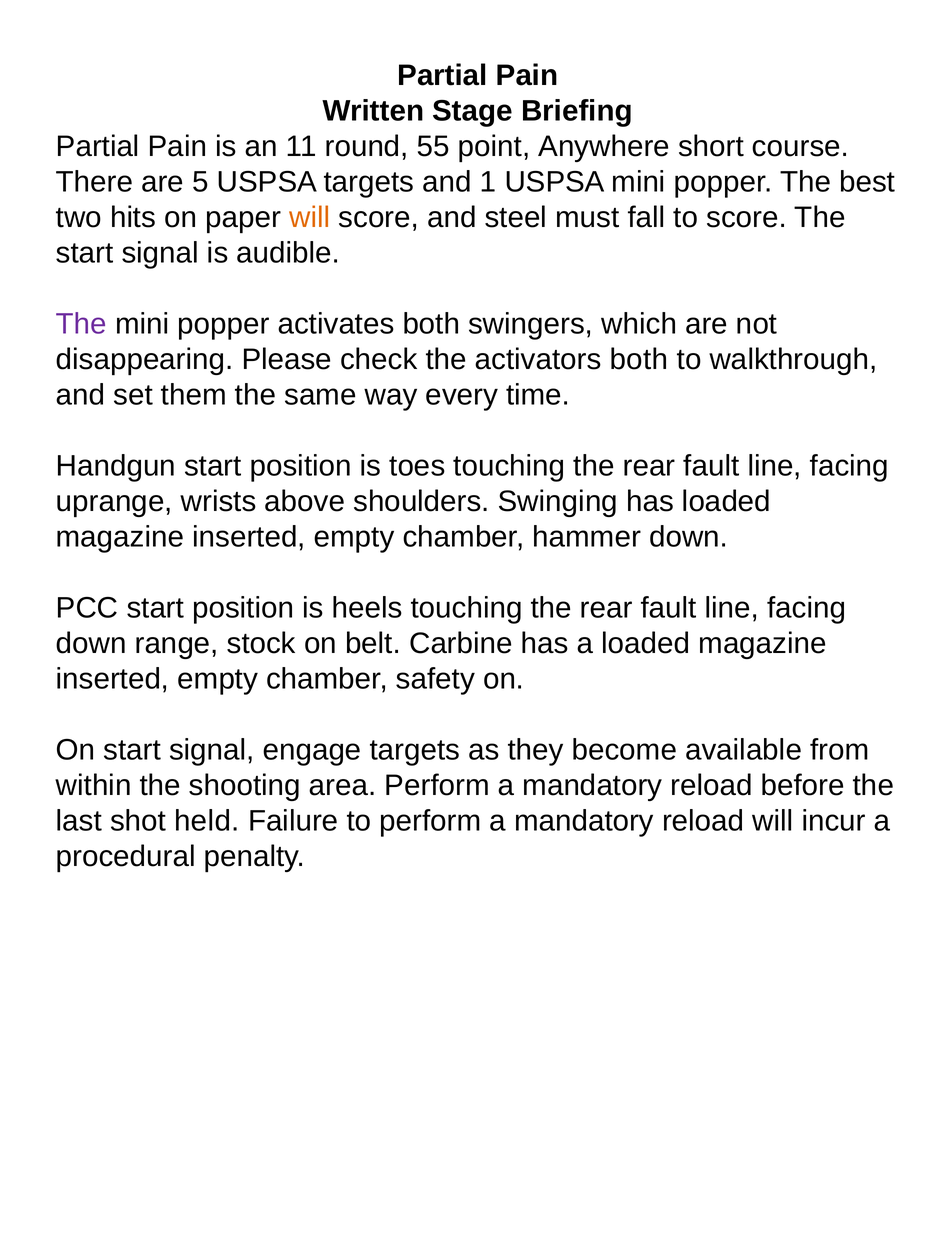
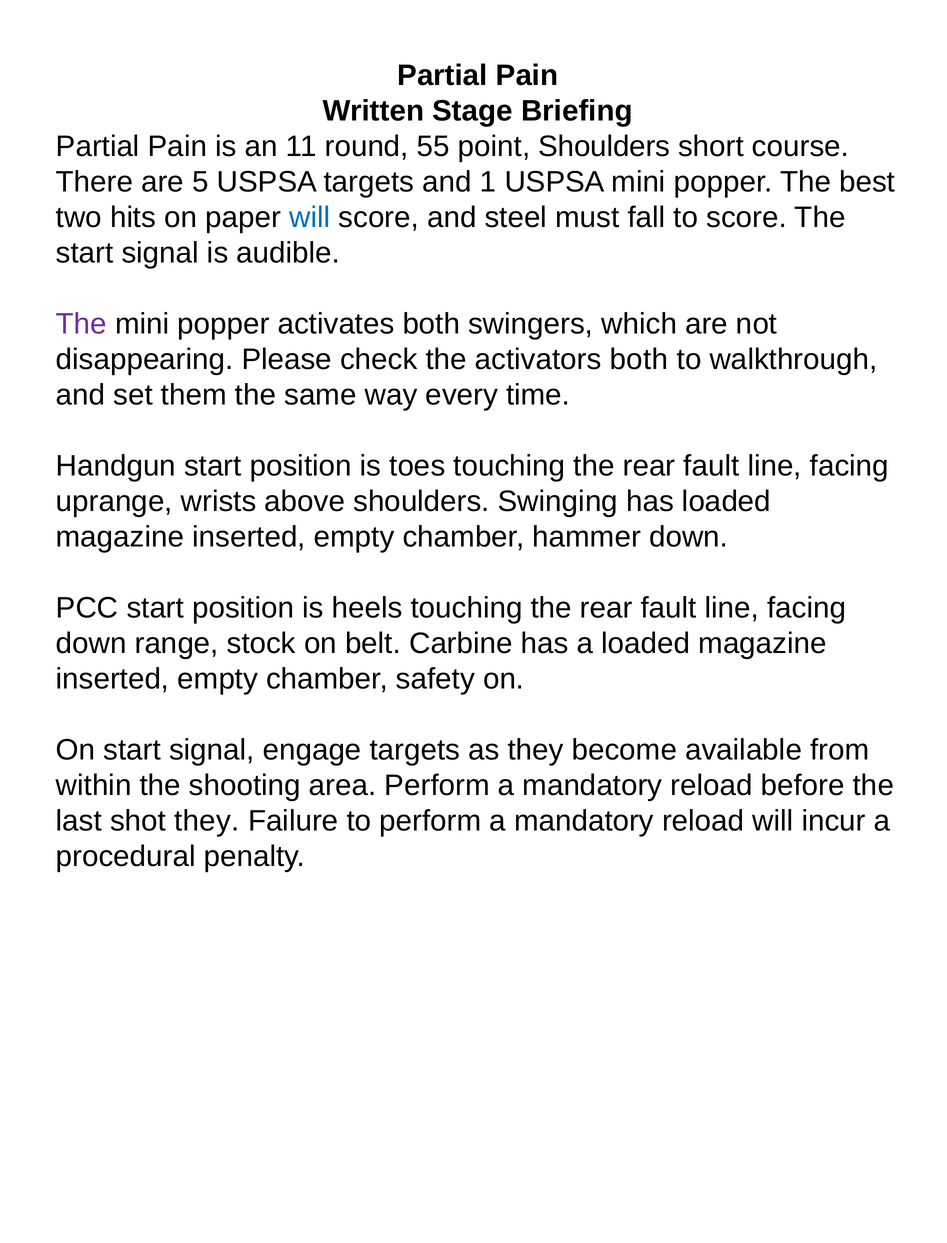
point Anywhere: Anywhere -> Shoulders (604, 146)
will colour: orange -> blue (310, 217)
shot held: held -> they (207, 821)
